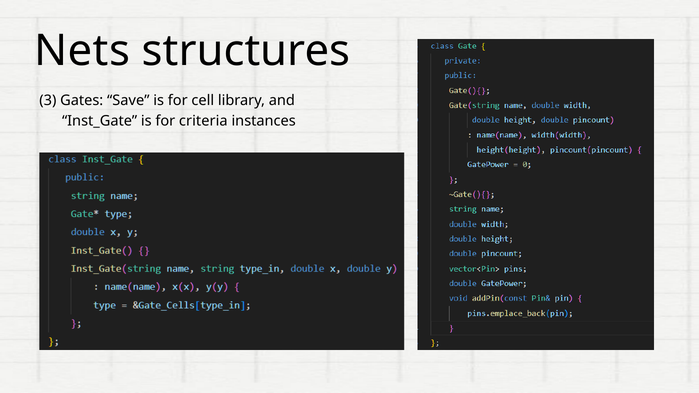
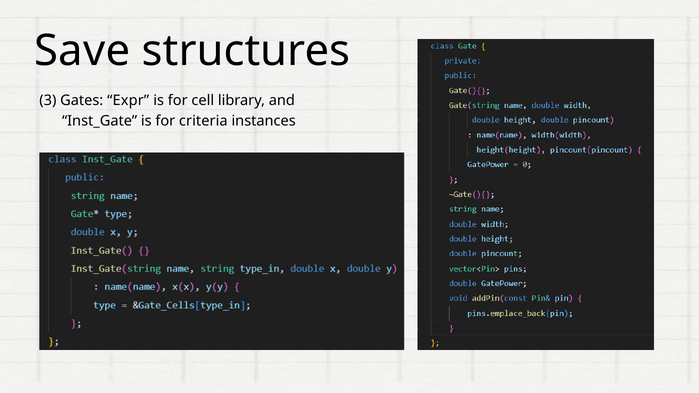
Nets: Nets -> Save (82, 51)
Save: Save -> Expr (128, 100)
